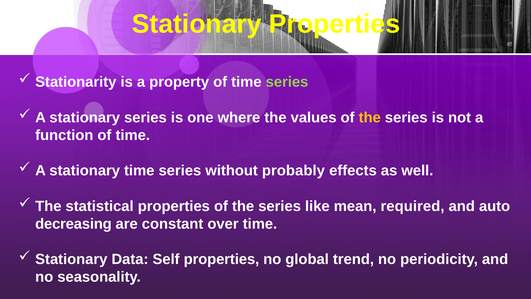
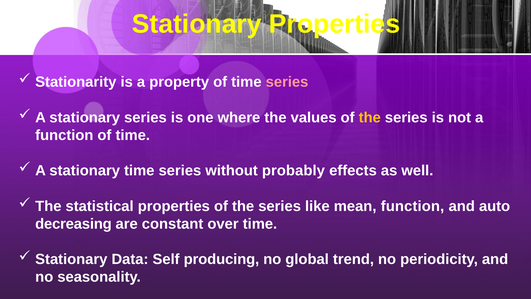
series colour: light green -> pink (287, 82)
mean required: required -> function (412, 206)
Self properties: properties -> producing (221, 259)
